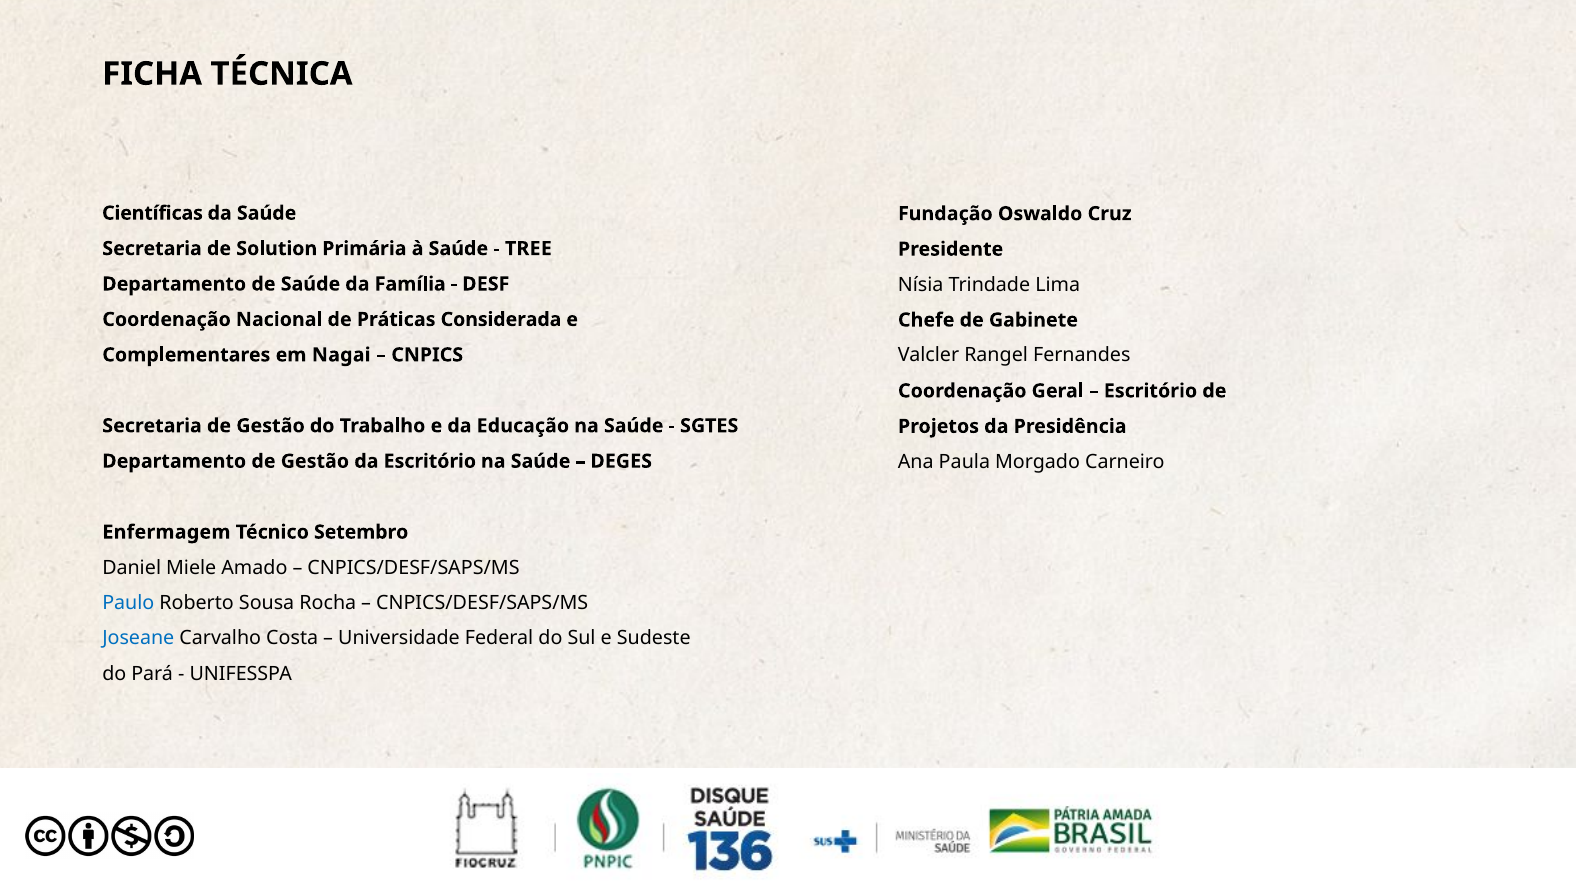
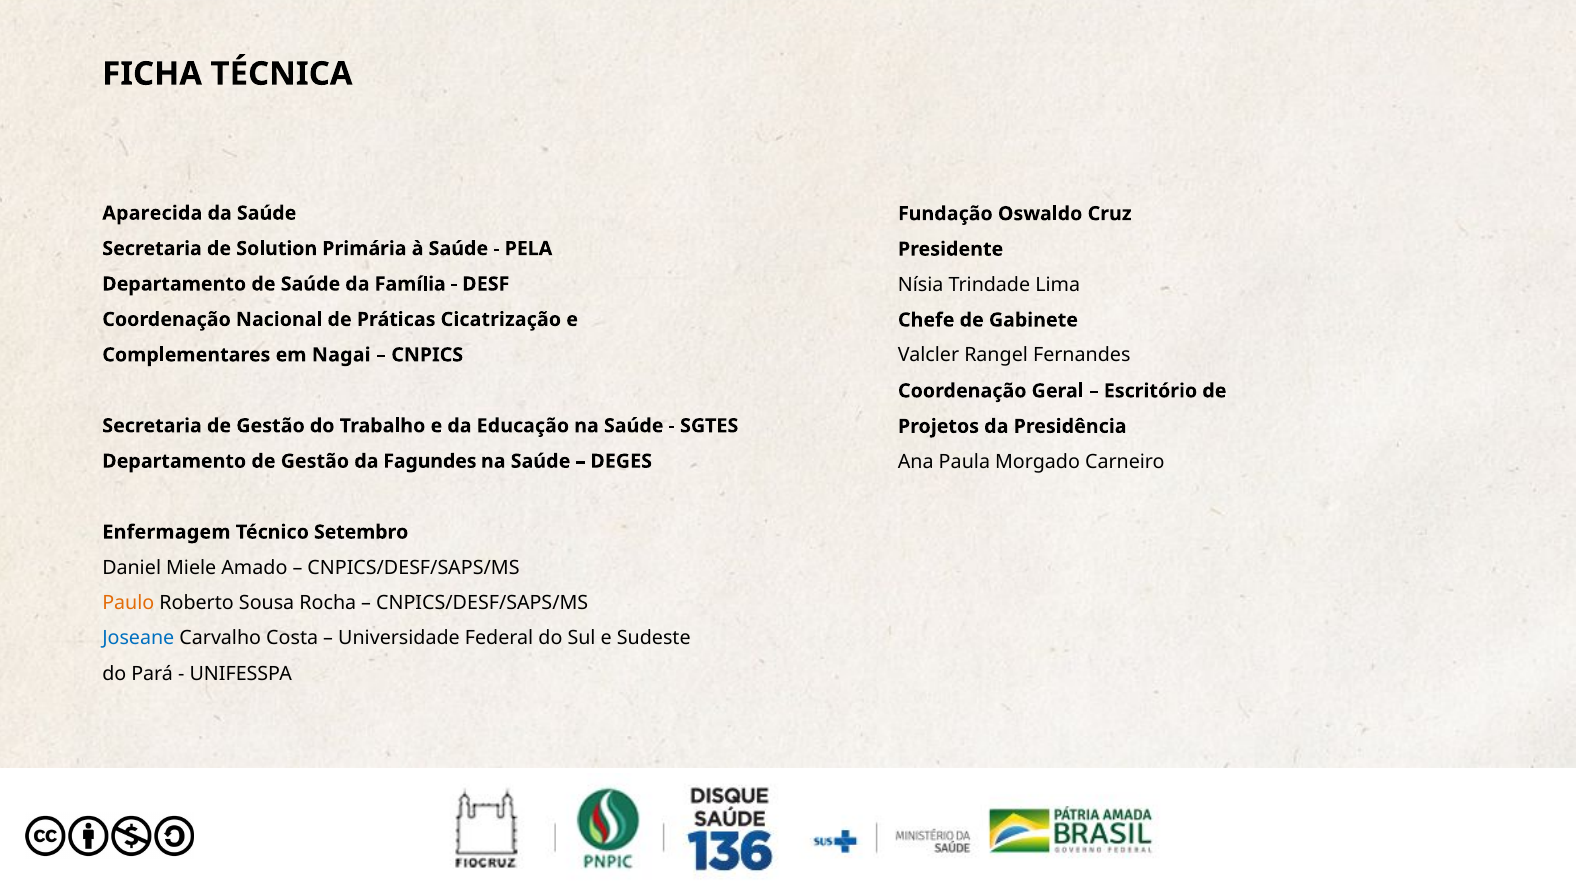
Científicas: Científicas -> Aparecida (152, 213)
TREE: TREE -> PELA (528, 249)
Considerada: Considerada -> Cicatrização (501, 320)
da Escritório: Escritório -> Fagundes (430, 462)
Paulo colour: blue -> orange (128, 603)
